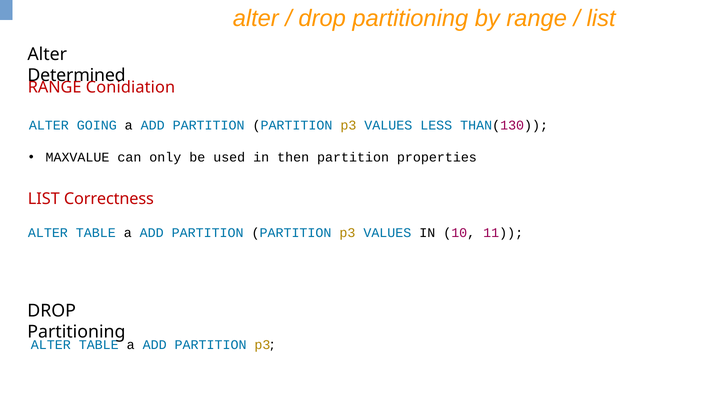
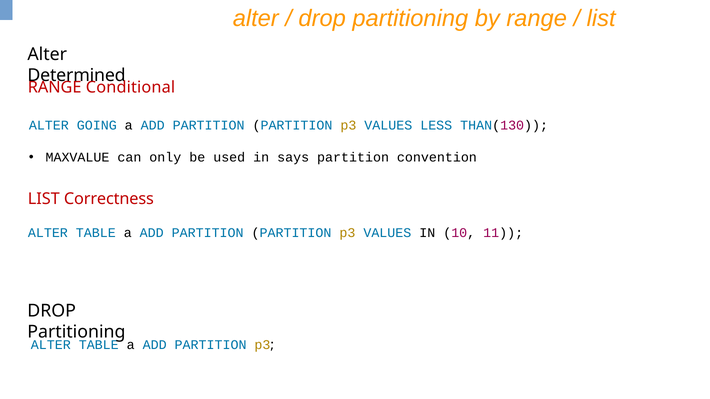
Conidiation: Conidiation -> Conditional (131, 87)
then: then -> says (293, 158)
properties: properties -> convention (437, 158)
